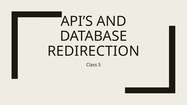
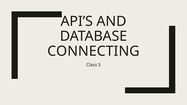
REDIRECTION: REDIRECTION -> CONNECTING (93, 51)
